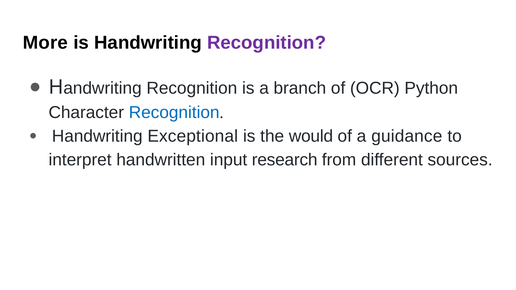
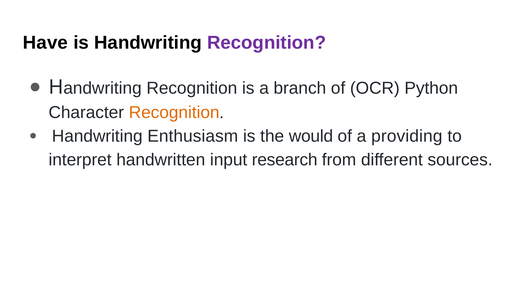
More: More -> Have (45, 43)
Recognition colour: blue -> orange (174, 112)
Exceptional: Exceptional -> Enthusiasm (193, 136)
guidance: guidance -> providing (407, 136)
